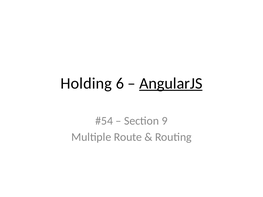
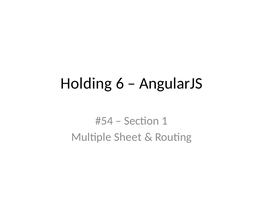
AngularJS underline: present -> none (171, 84)
9: 9 -> 1 (165, 121)
Route: Route -> Sheet (128, 137)
